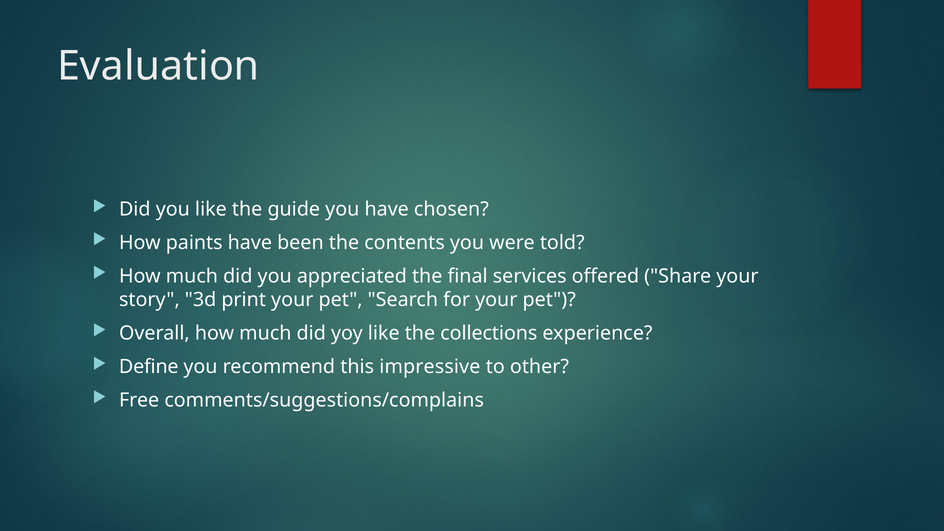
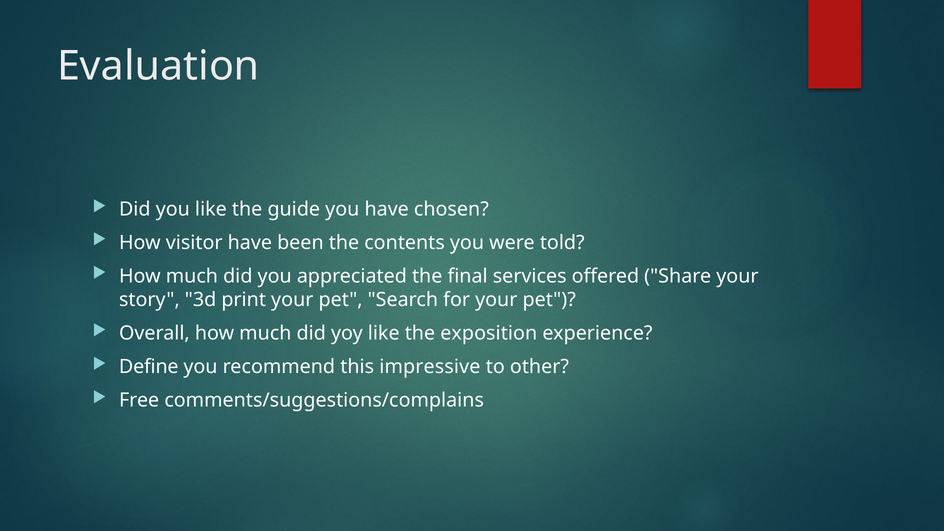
paints: paints -> visitor (194, 243)
collections: collections -> exposition (489, 333)
